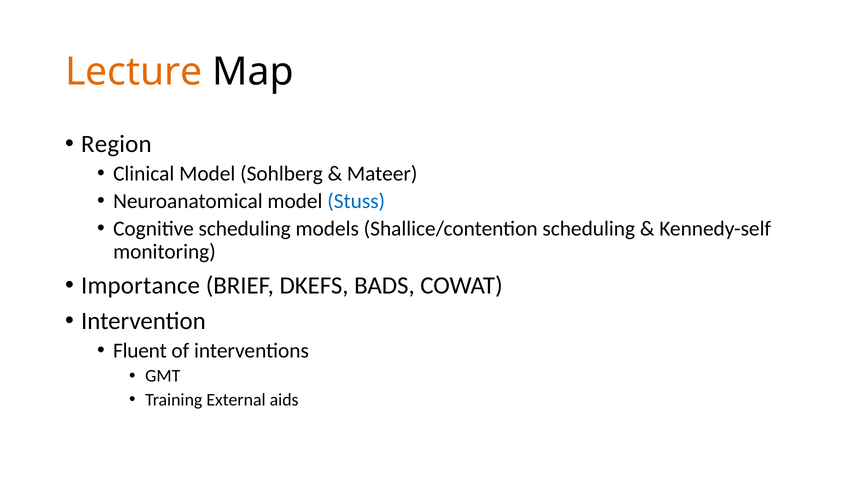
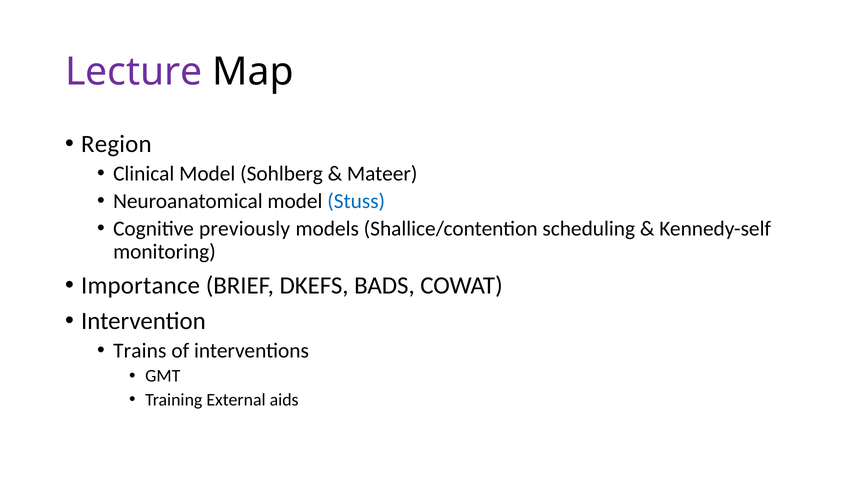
Lecture colour: orange -> purple (134, 72)
Cognitive scheduling: scheduling -> previously (245, 229)
Fluent: Fluent -> Trains (140, 351)
